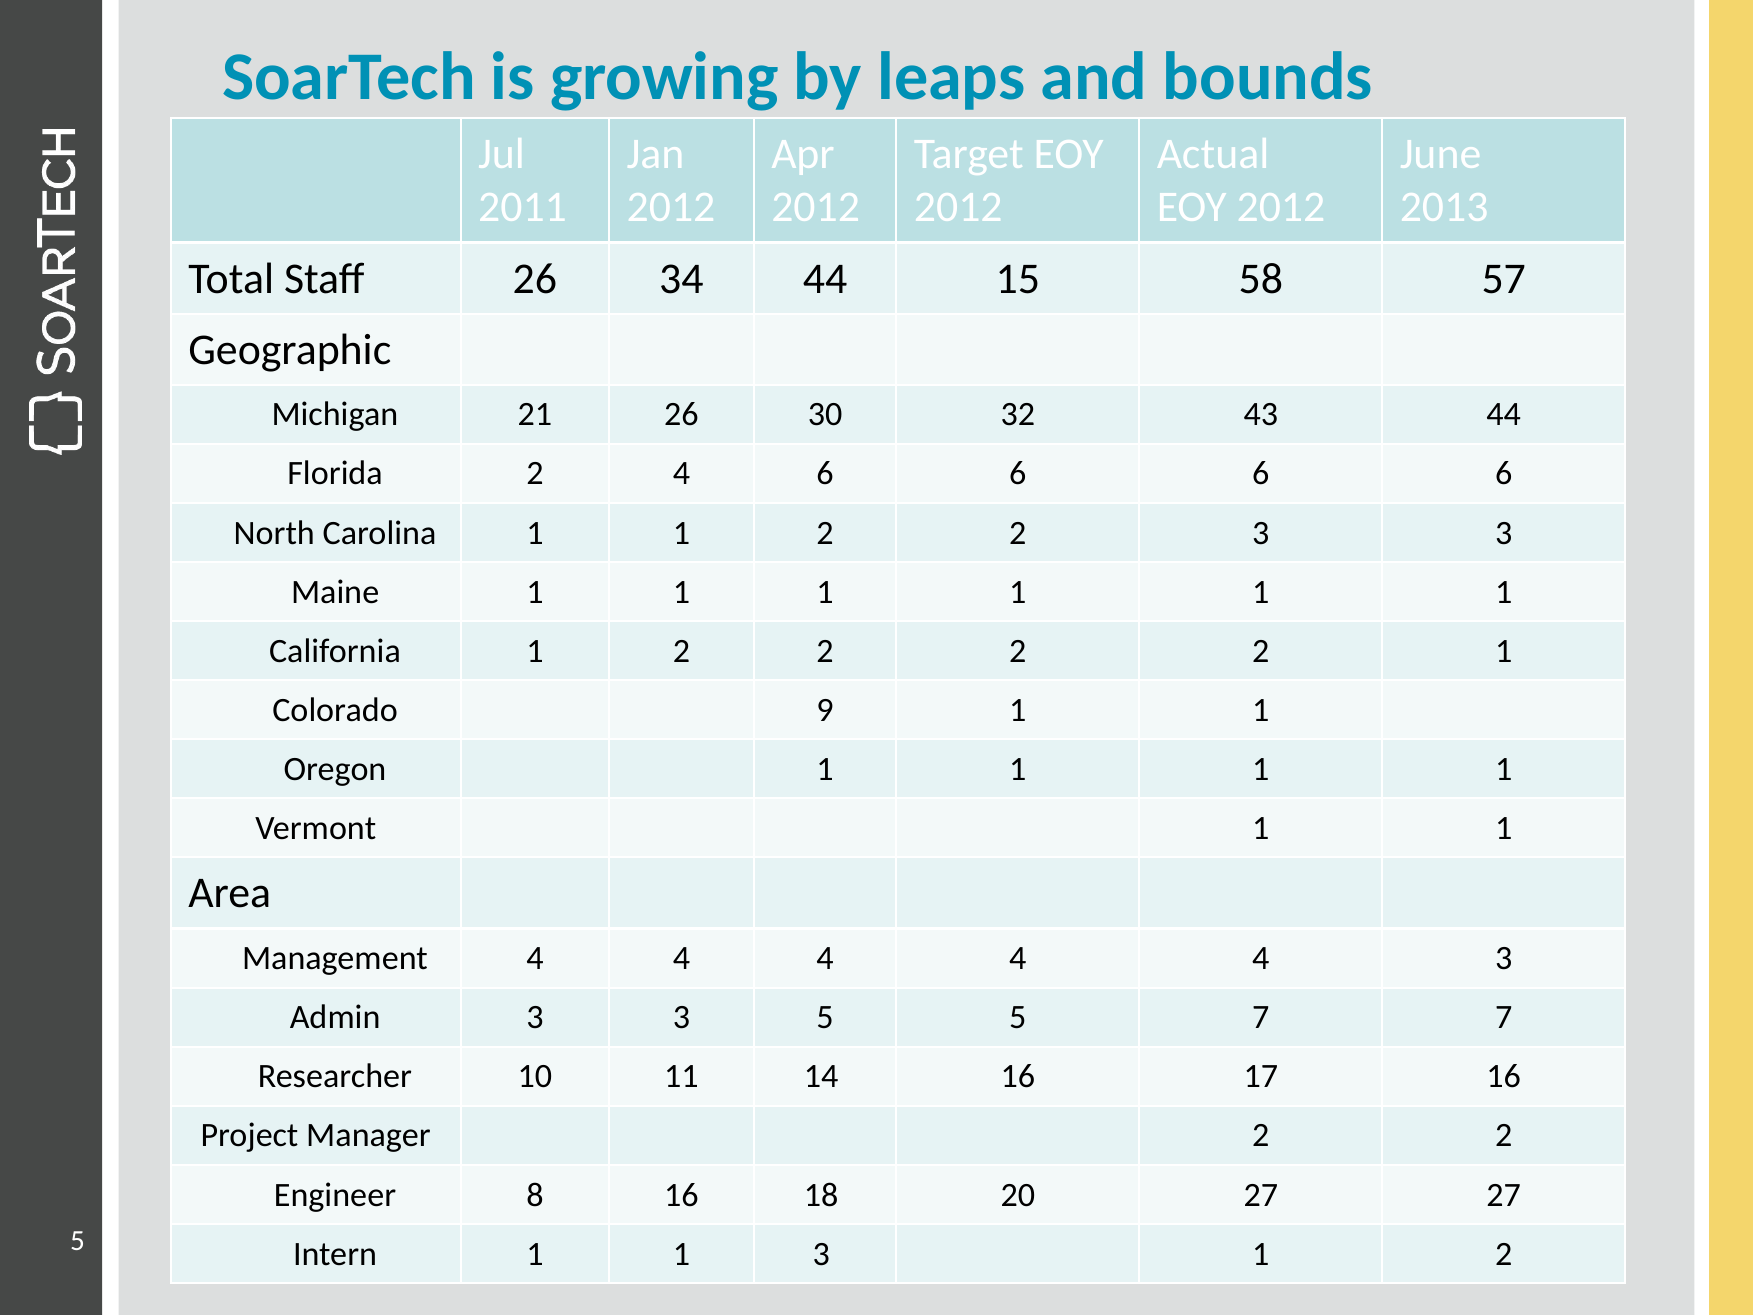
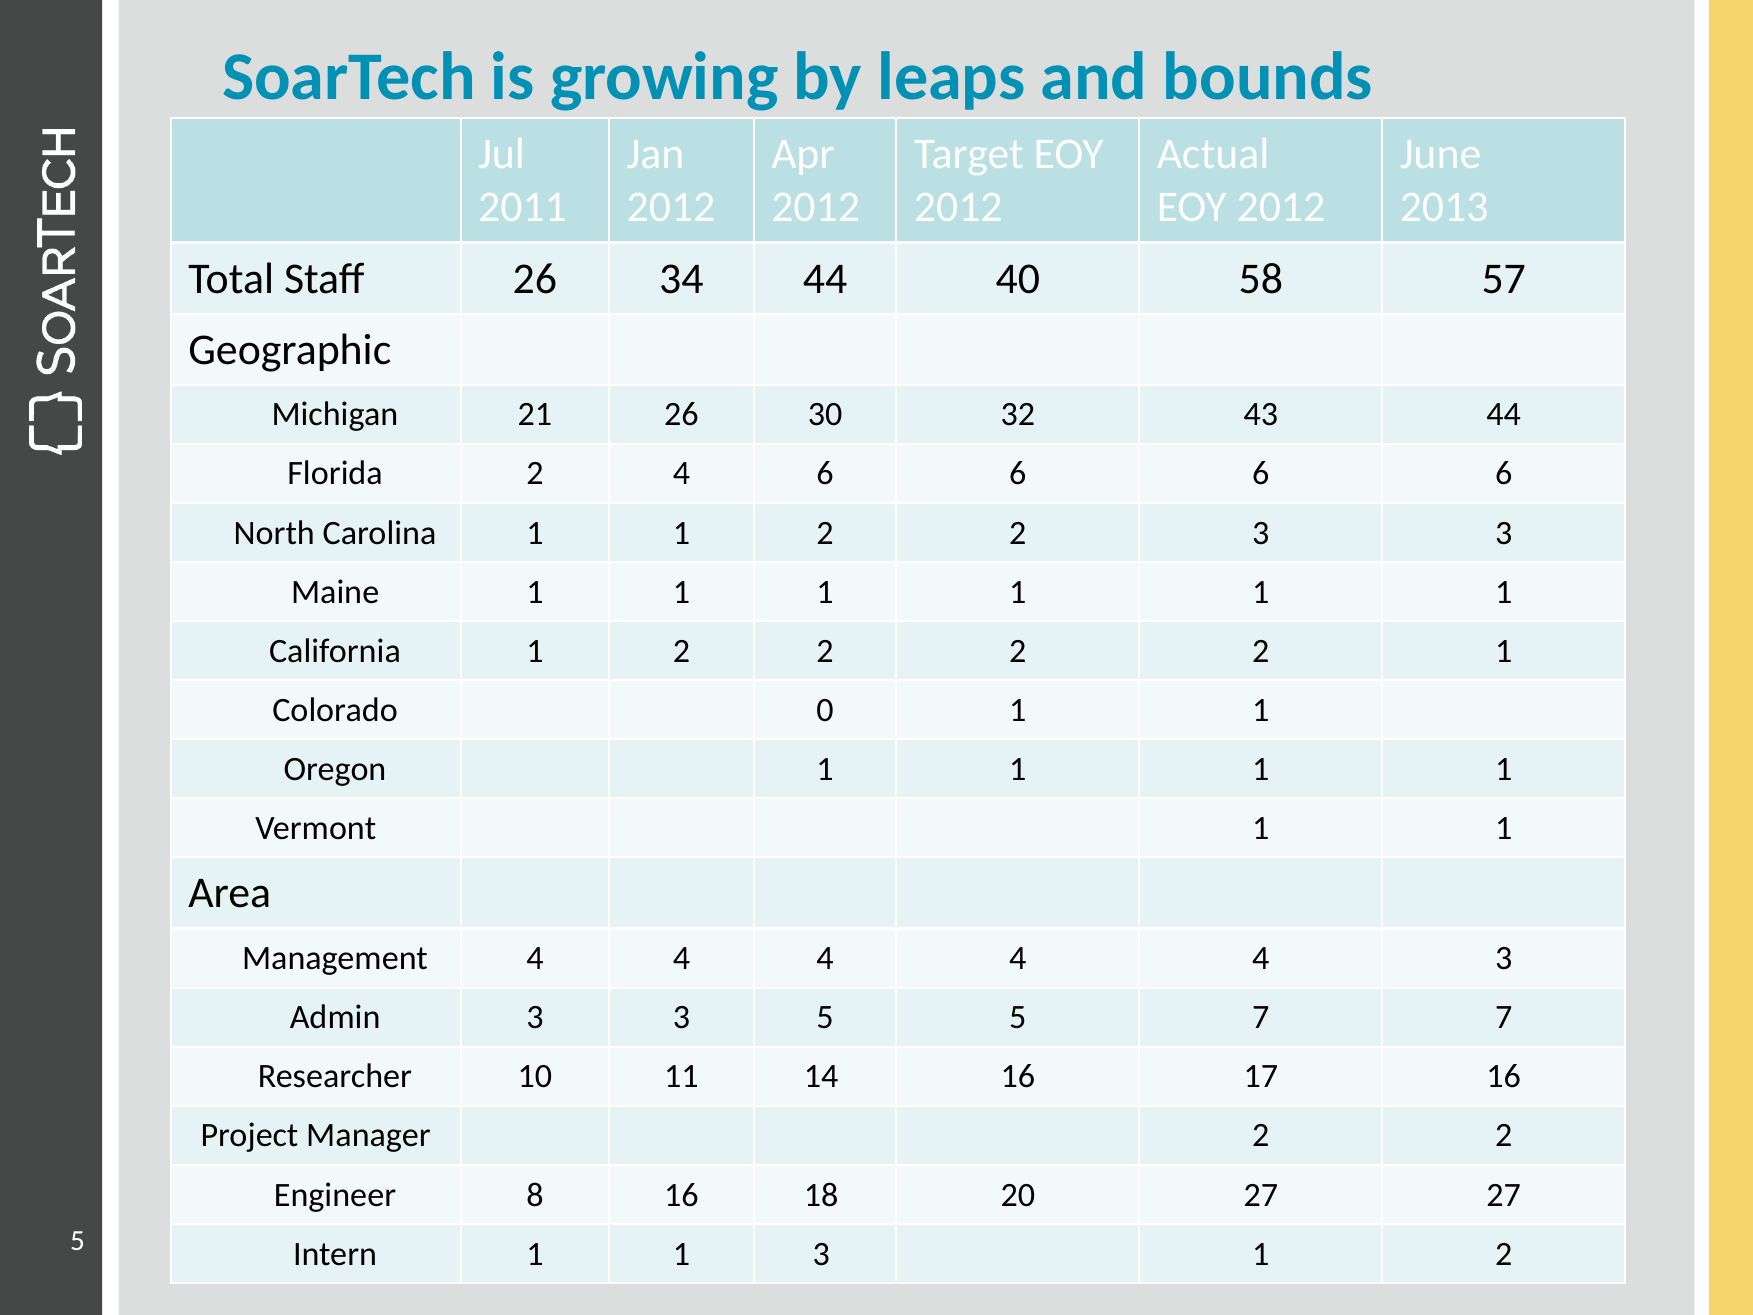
15: 15 -> 40 (1018, 279)
9: 9 -> 0 (825, 710)
